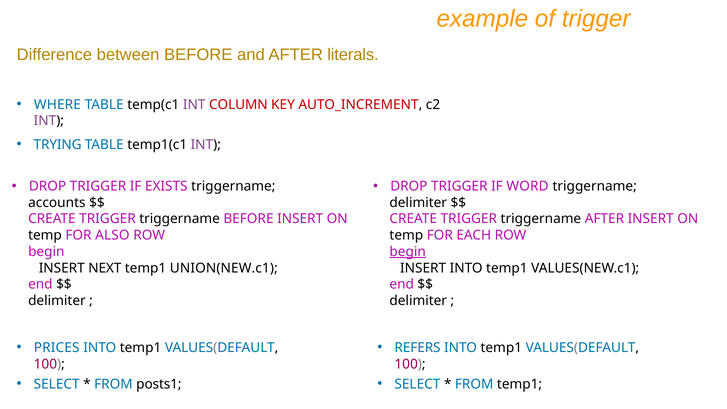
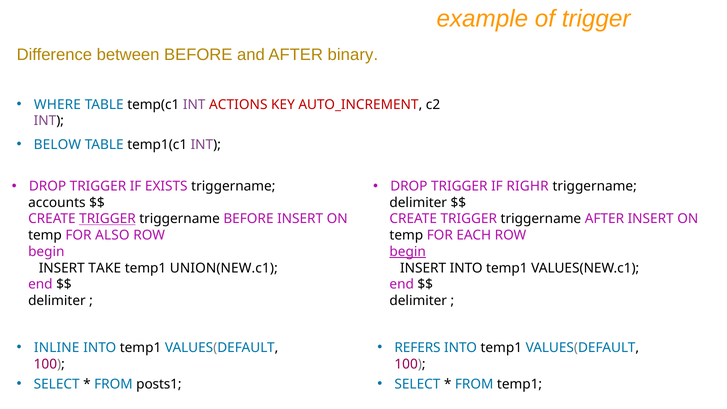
literals: literals -> binary (353, 55)
COLUMN: COLUMN -> ACTIONS (238, 105)
TRYING: TRYING -> BELOW (57, 145)
WORD: WORD -> RIGHR (528, 186)
TRIGGER underline: none -> present (107, 219)
NEXT: NEXT -> TAKE (105, 268)
PRICES: PRICES -> INLINE (57, 348)
